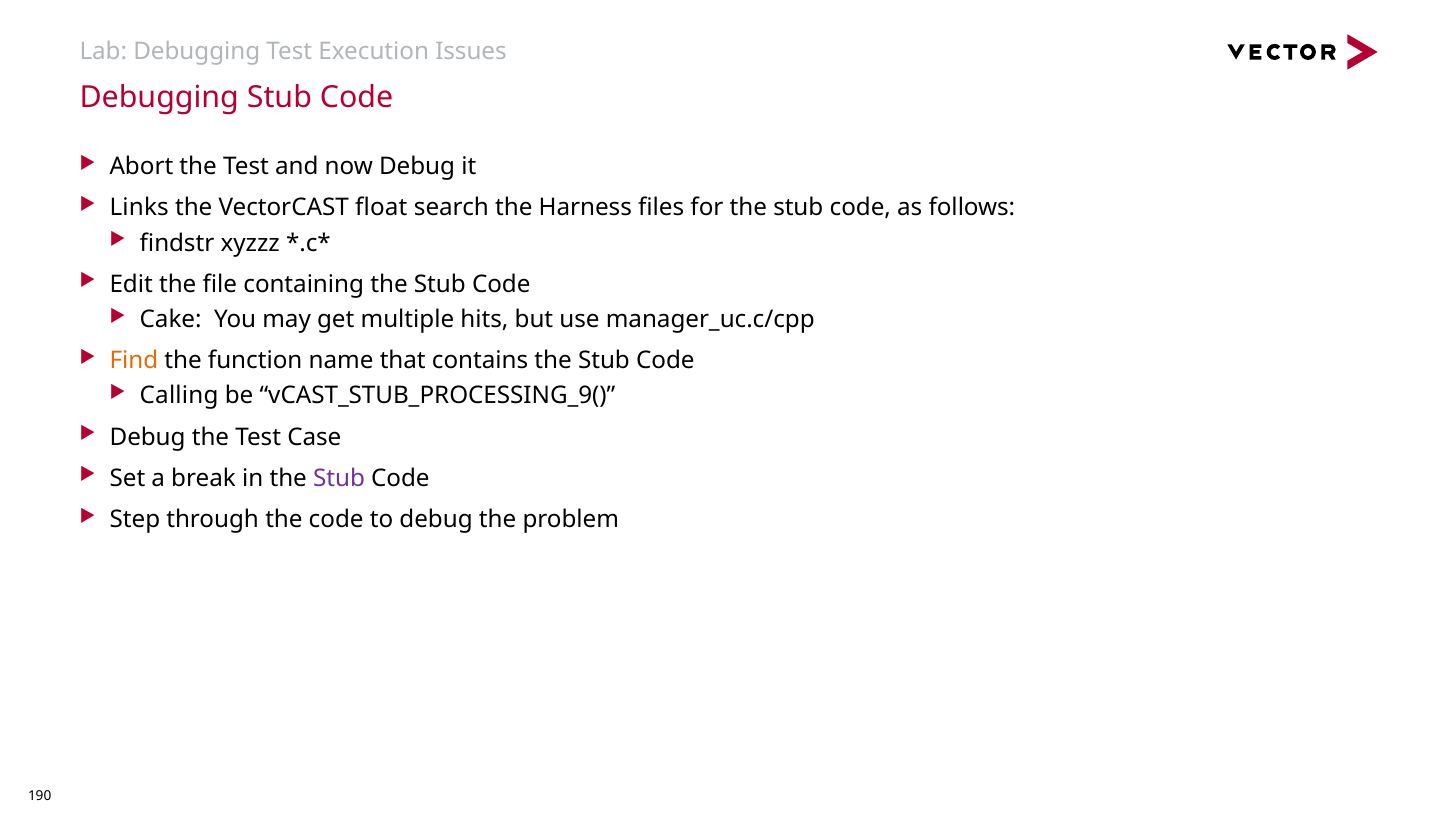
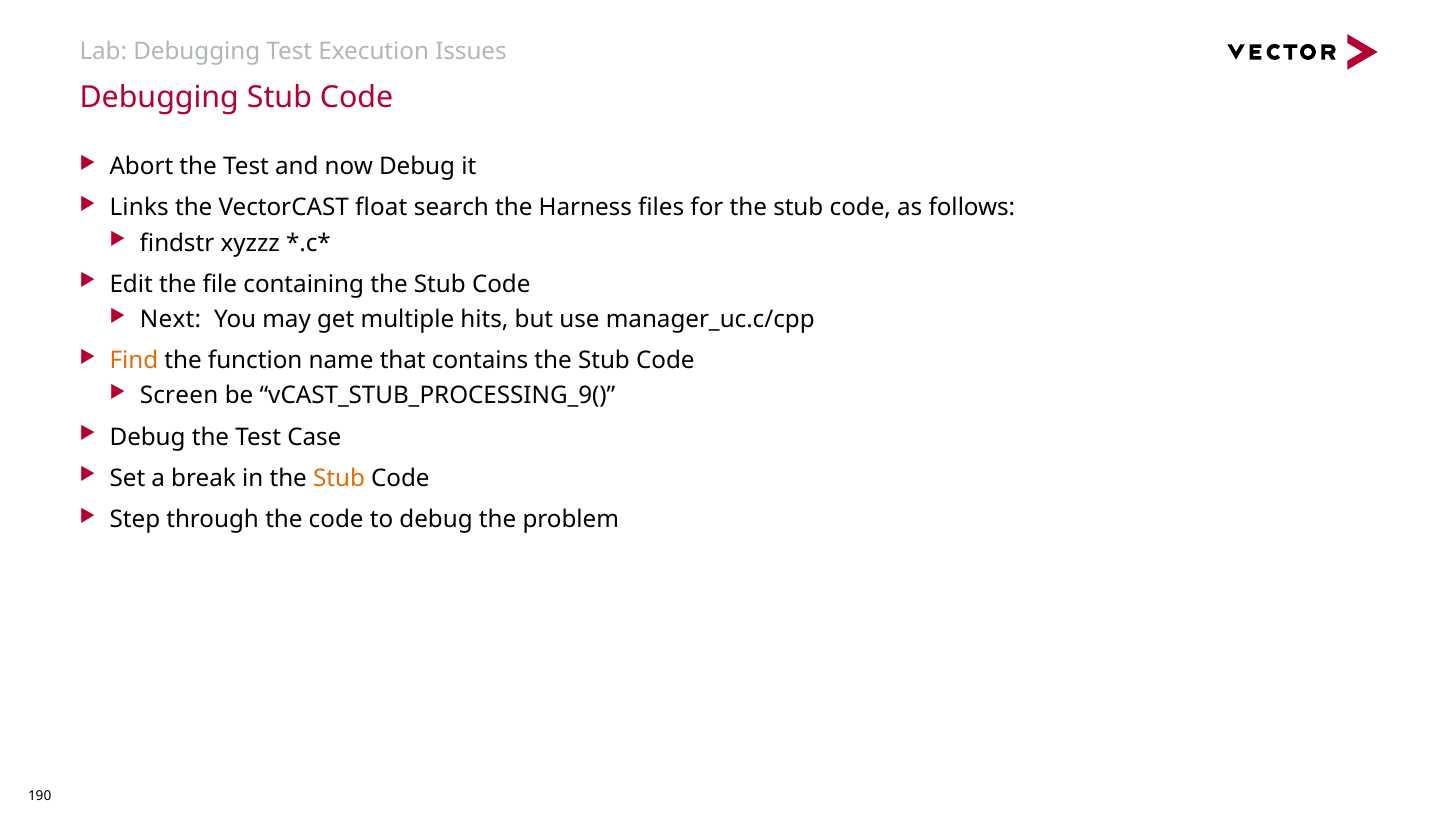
Cake: Cake -> Next (170, 320)
Calling: Calling -> Screen (179, 396)
Stub colour: purple -> orange (339, 478)
